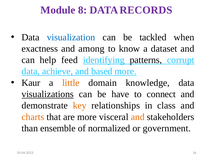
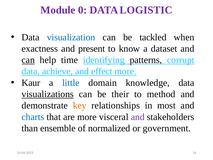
8: 8 -> 0 (82, 10)
RECORDS: RECORDS -> LOGISTIC (146, 10)
among: among -> present (92, 49)
can underline: none -> present (28, 60)
feed: feed -> time (70, 60)
based: based -> effect (102, 71)
little colour: orange -> blue (71, 83)
have: have -> their (120, 94)
connect: connect -> method (161, 94)
class: class -> most (166, 105)
charts colour: orange -> blue (33, 117)
and colour: orange -> purple (138, 117)
